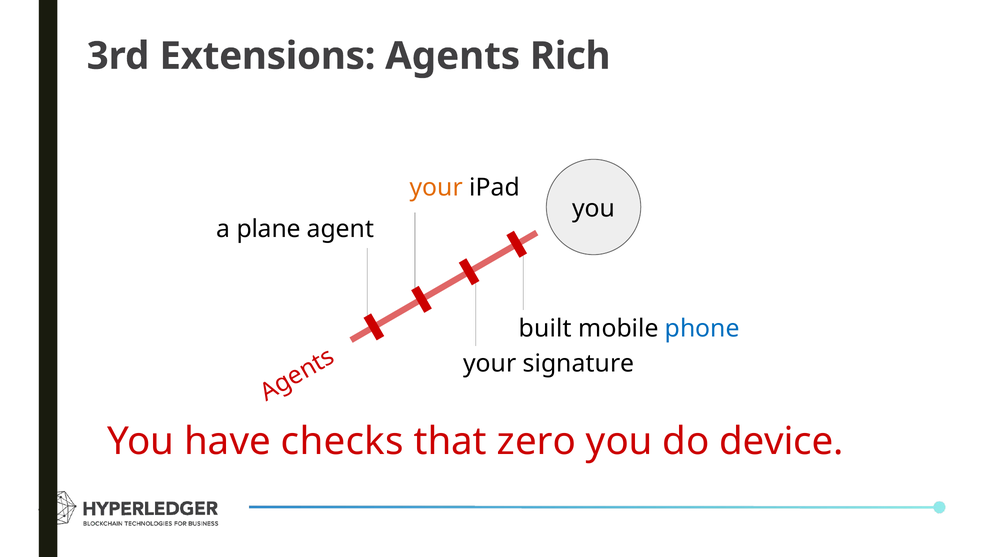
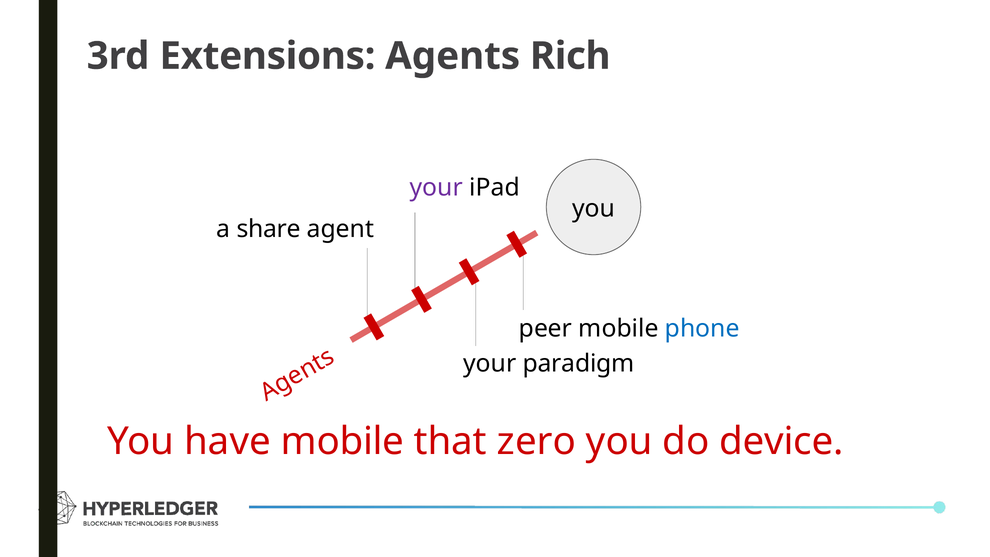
your colour: orange -> purple (436, 188)
plane: plane -> share (269, 229)
built: built -> peer (545, 328)
signature: signature -> paradigm (579, 363)
have checks: checks -> mobile (342, 441)
